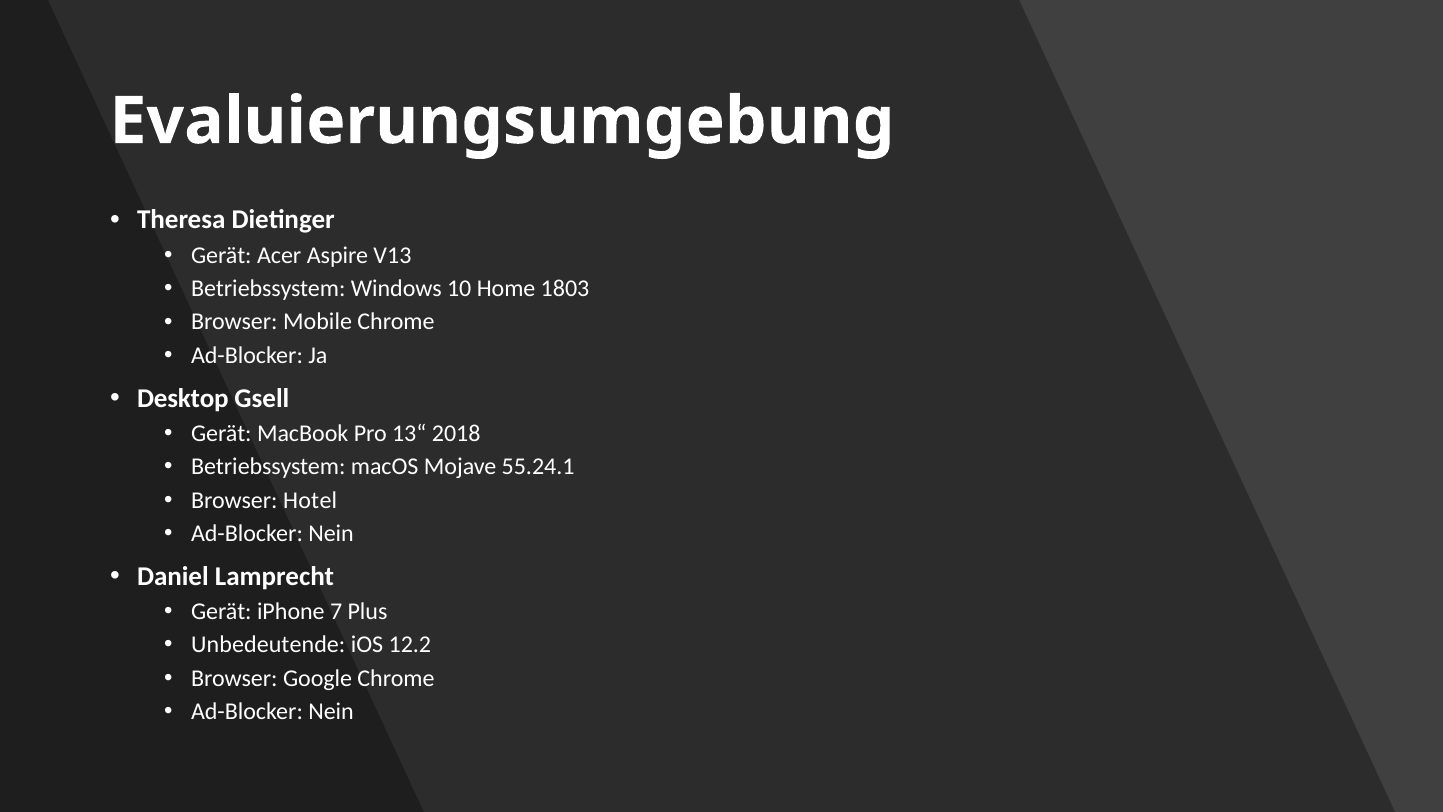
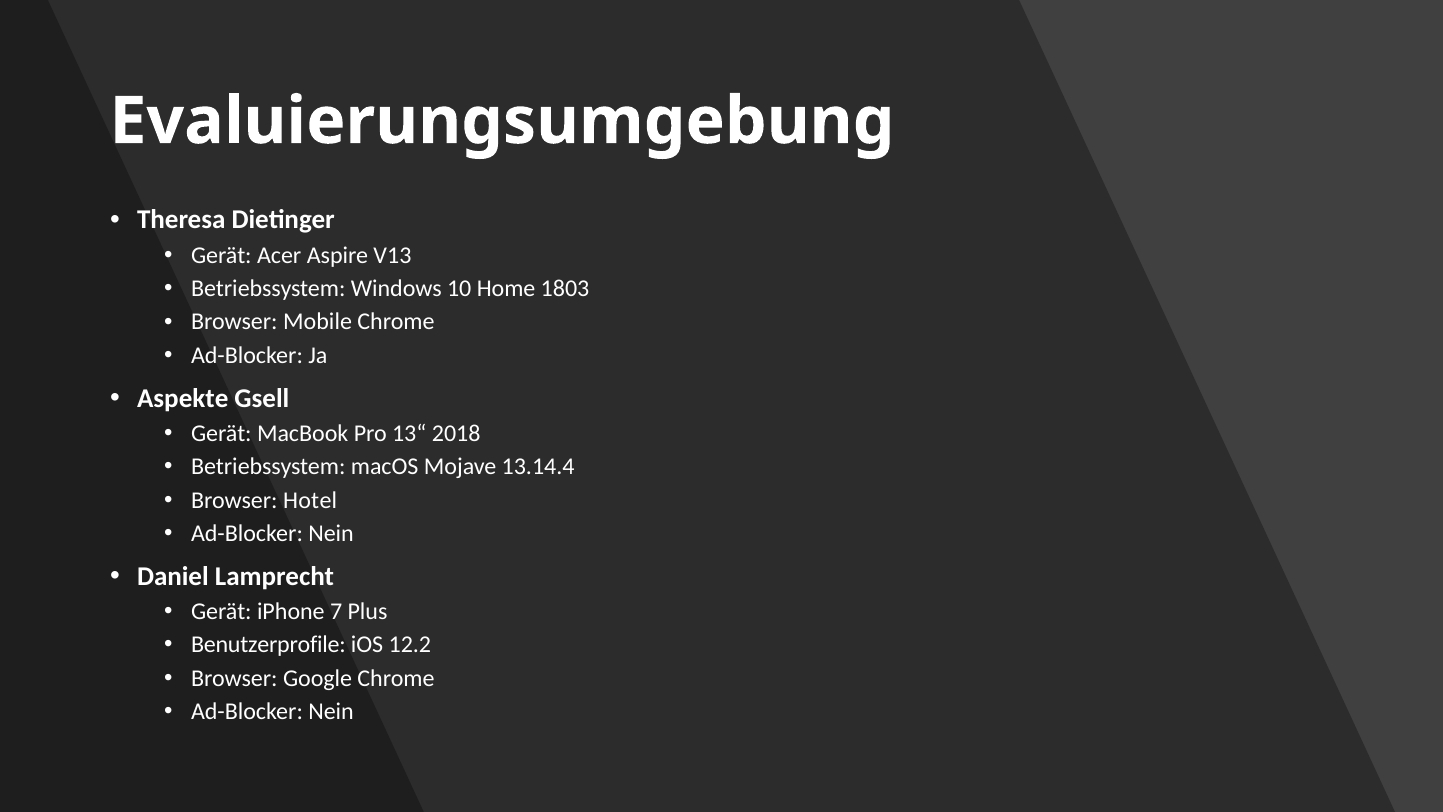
Desktop: Desktop -> Aspekte (183, 398)
55.24.1: 55.24.1 -> 13.14.4 (538, 467)
Unbedeutende: Unbedeutende -> Benutzerprofile (268, 645)
